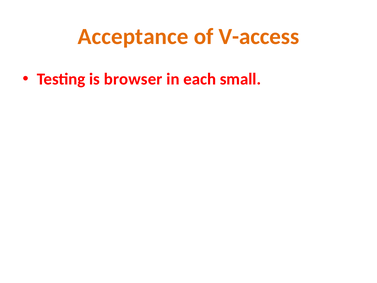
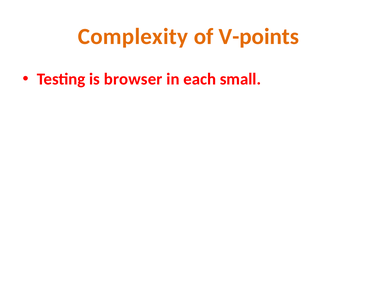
Acceptance: Acceptance -> Complexity (133, 36)
V-access: V-access -> V-points (259, 36)
